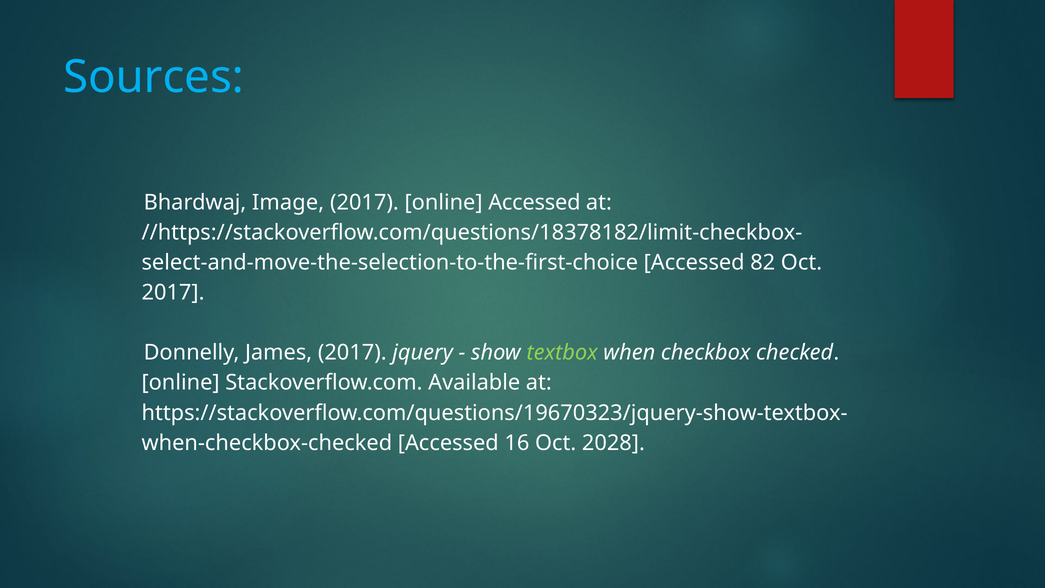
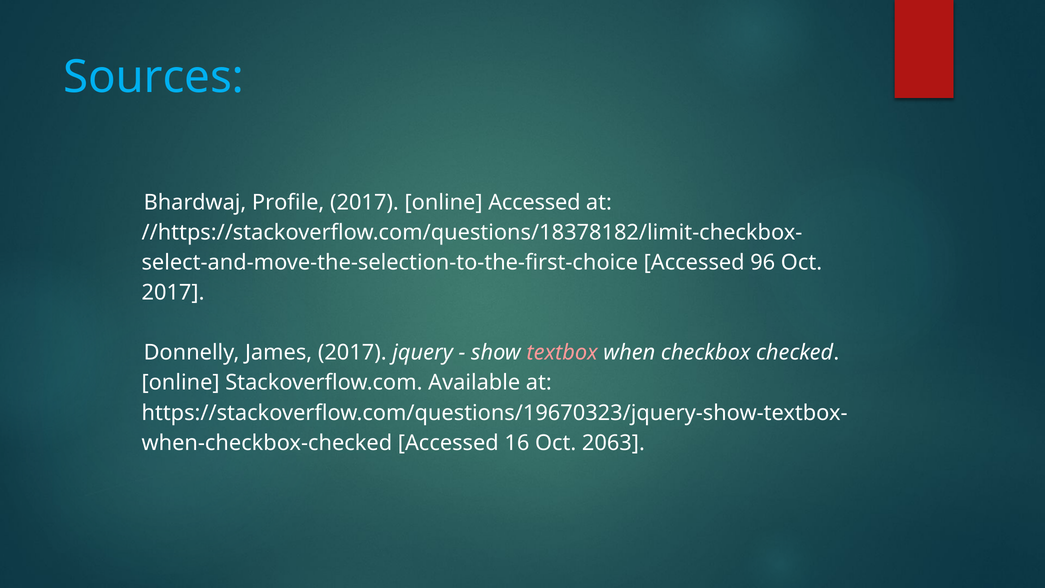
Image: Image -> Profile (288, 202)
82: 82 -> 96 (763, 262)
textbox colour: light green -> pink (562, 353)
2028: 2028 -> 2063 (613, 443)
